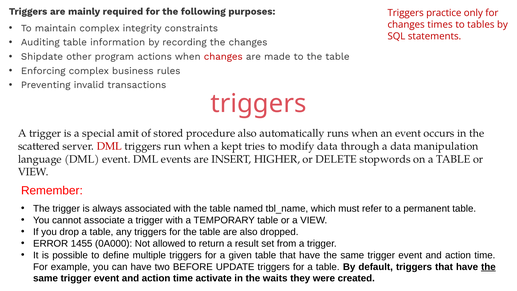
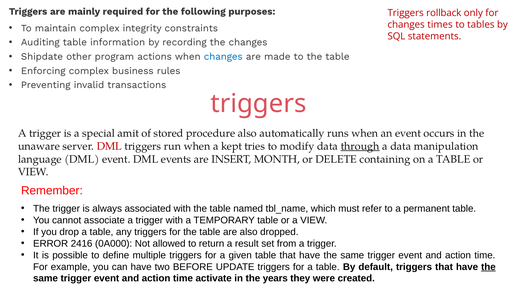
practice: practice -> rollback (444, 13)
changes colour: red -> blue (223, 57)
scattered: scattered -> unaware (39, 146)
through underline: none -> present (360, 146)
HIGHER: HIGHER -> MONTH (277, 159)
stopwords: stopwords -> containing (385, 159)
1455: 1455 -> 2416 (82, 243)
waits: waits -> years (275, 278)
